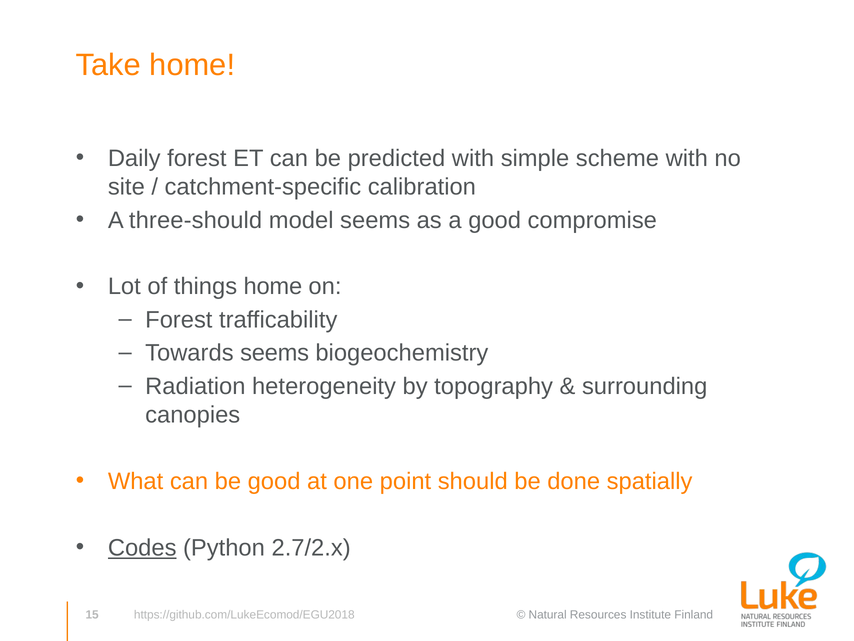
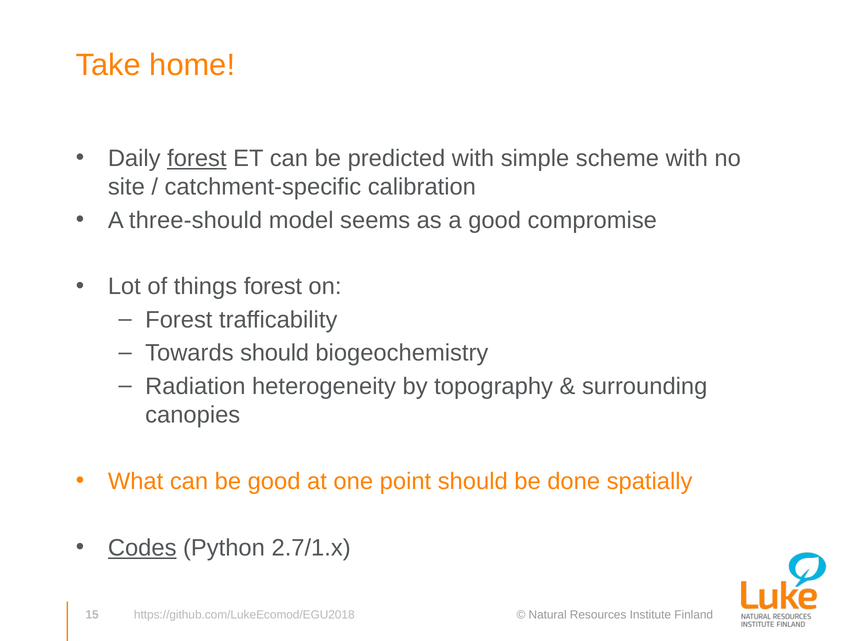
forest underline: none -> present (197, 158)
things home: home -> forest (273, 286)
Towards seems: seems -> should (275, 353)
2.7/2.x: 2.7/2.x -> 2.7/1.x (311, 547)
